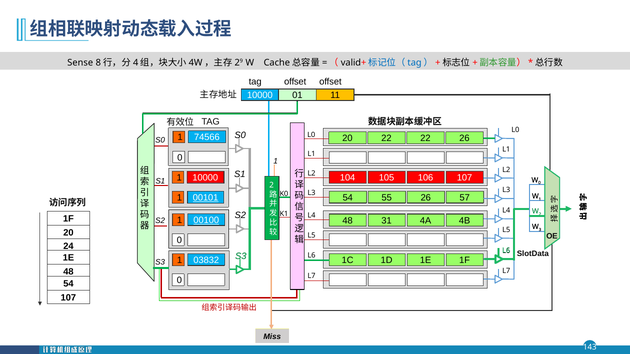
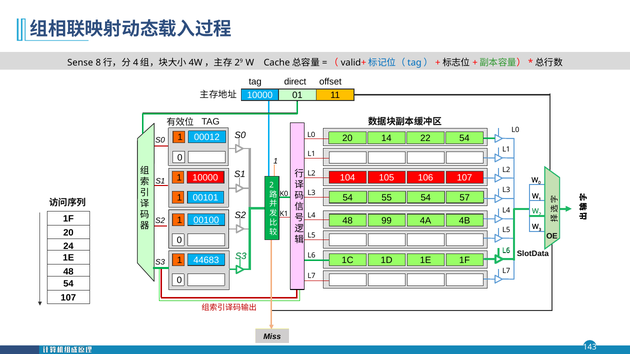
tag offset: offset -> direct (295, 82)
74566: 74566 -> 00012 (207, 138)
20 22: 22 -> 14 (386, 138)
22 26: 26 -> 54 (464, 138)
55 26: 26 -> 54 (426, 198)
00101 underline: present -> none (206, 198)
31: 31 -> 99 (387, 221)
03832: 03832 -> 44683 (206, 260)
